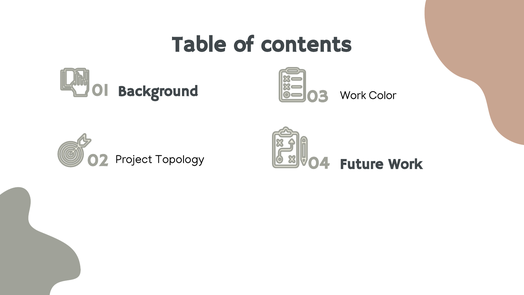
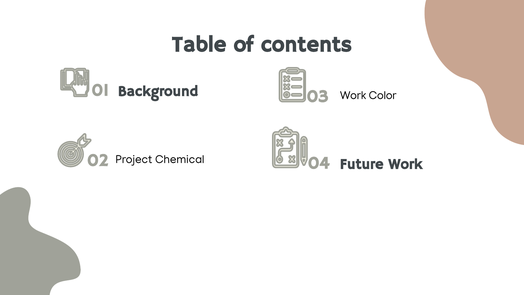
Topology: Topology -> Chemical (180, 159)
